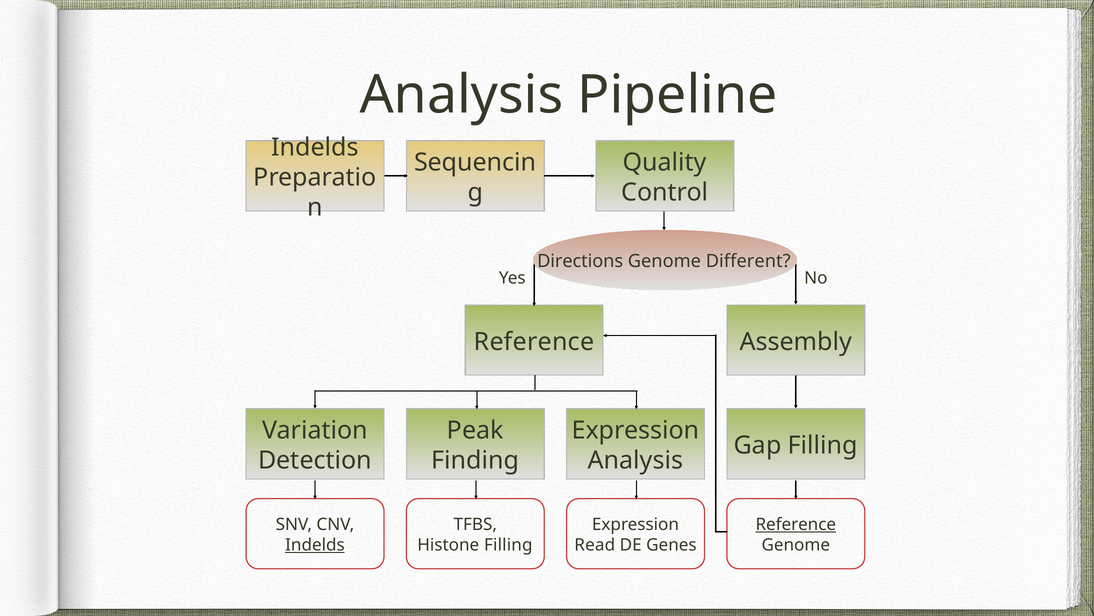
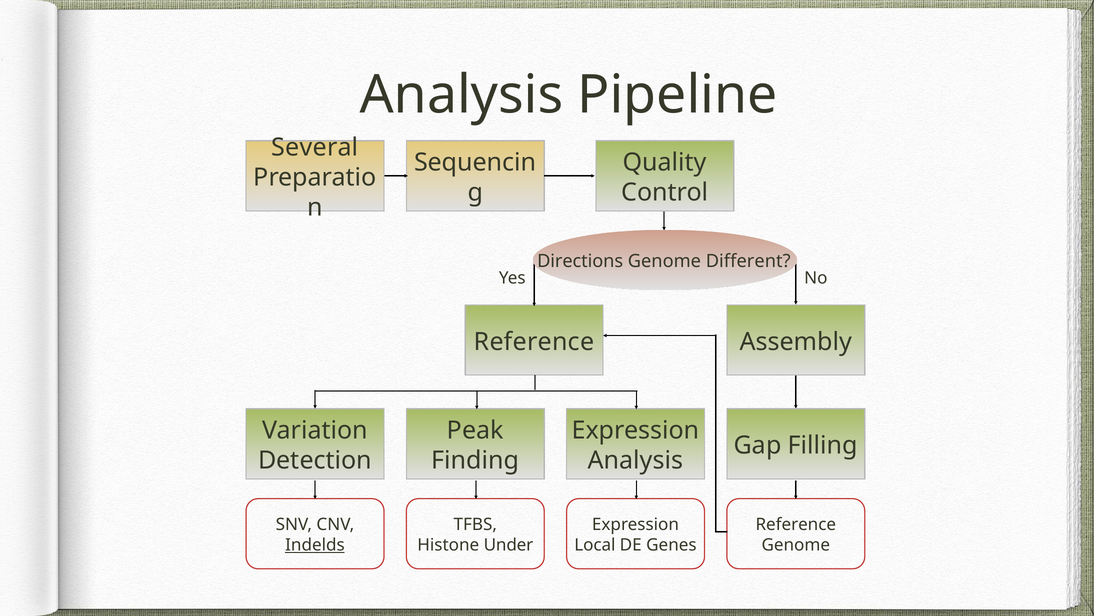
Indelds: Indelds -> Several (315, 147)
Reference underline: present -> none (796, 524)
Histone Filling: Filling -> Under (508, 545)
Read: Read -> Local (595, 545)
